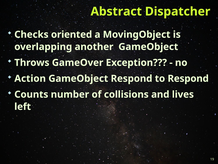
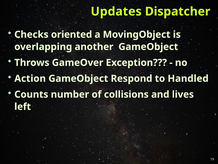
Abstract: Abstract -> Updates (116, 11)
to Respond: Respond -> Handled (188, 78)
